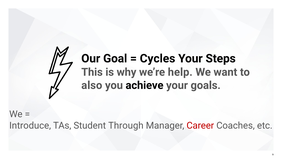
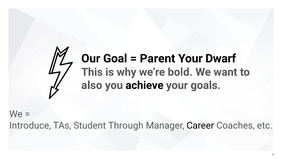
Cycles: Cycles -> Parent (158, 58)
Steps: Steps -> Dwarf (221, 58)
help: help -> bold (180, 72)
Career colour: red -> black (200, 125)
